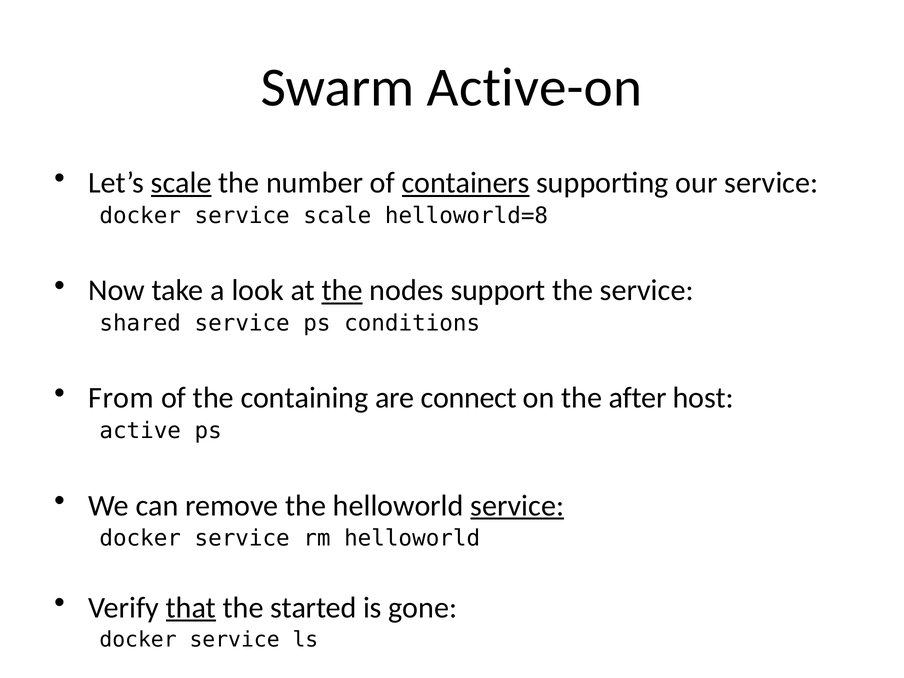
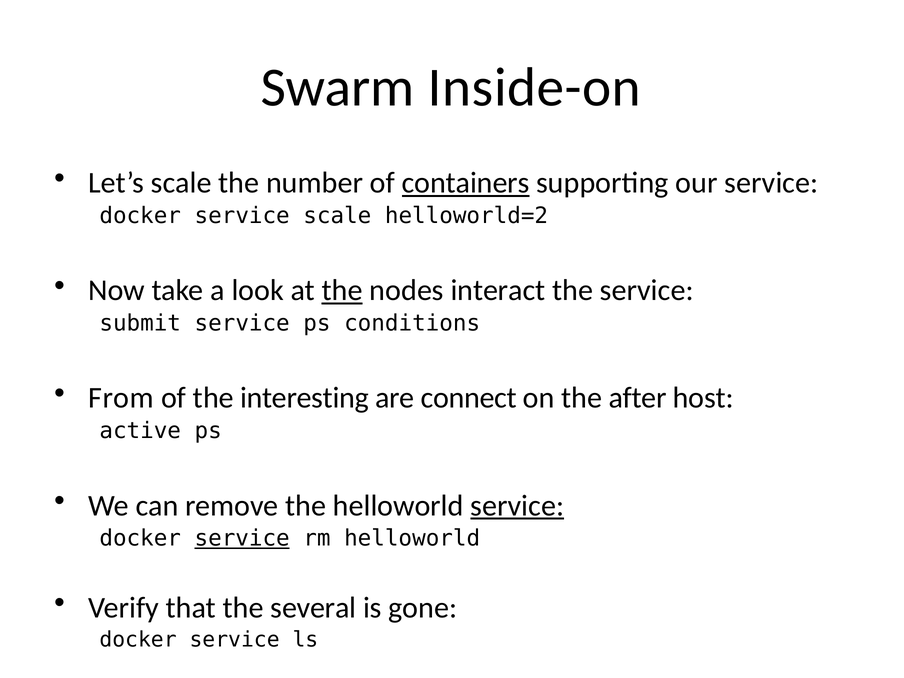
Active-on: Active-on -> Inside-on (534, 88)
scale underline: present -> none (181, 183)
helloworld=8: helloworld=8 -> helloworld=2 (467, 216)
support: support -> interact (498, 290)
shared: shared -> submit (140, 323)
containing: containing -> interesting (305, 398)
service underline: none -> present (242, 538)
that underline: present -> none (191, 608)
started: started -> several (313, 608)
